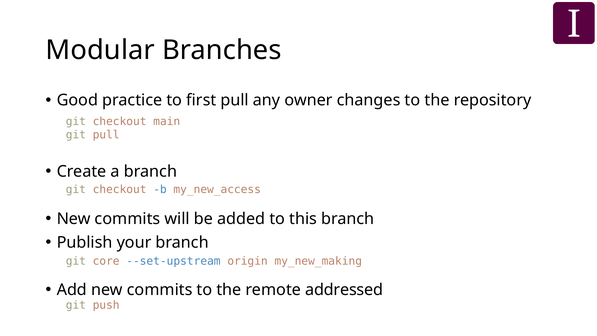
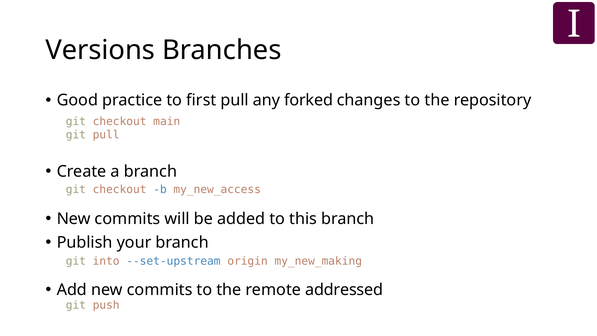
Modular: Modular -> Versions (100, 50)
owner: owner -> forked (309, 100)
core: core -> into (106, 261)
